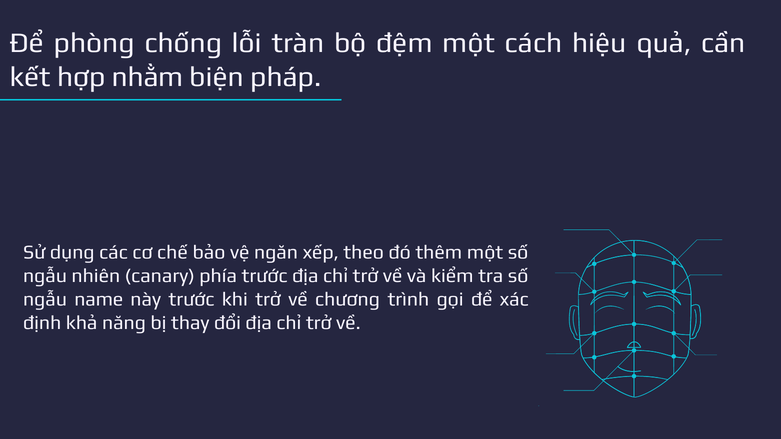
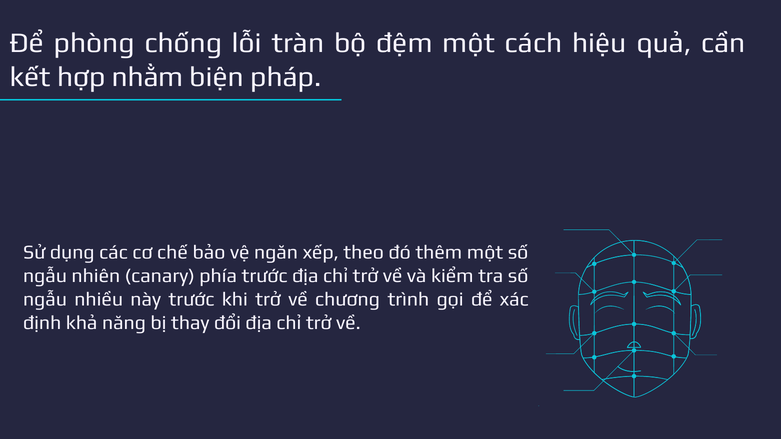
name: name -> nhiều (99, 299)
